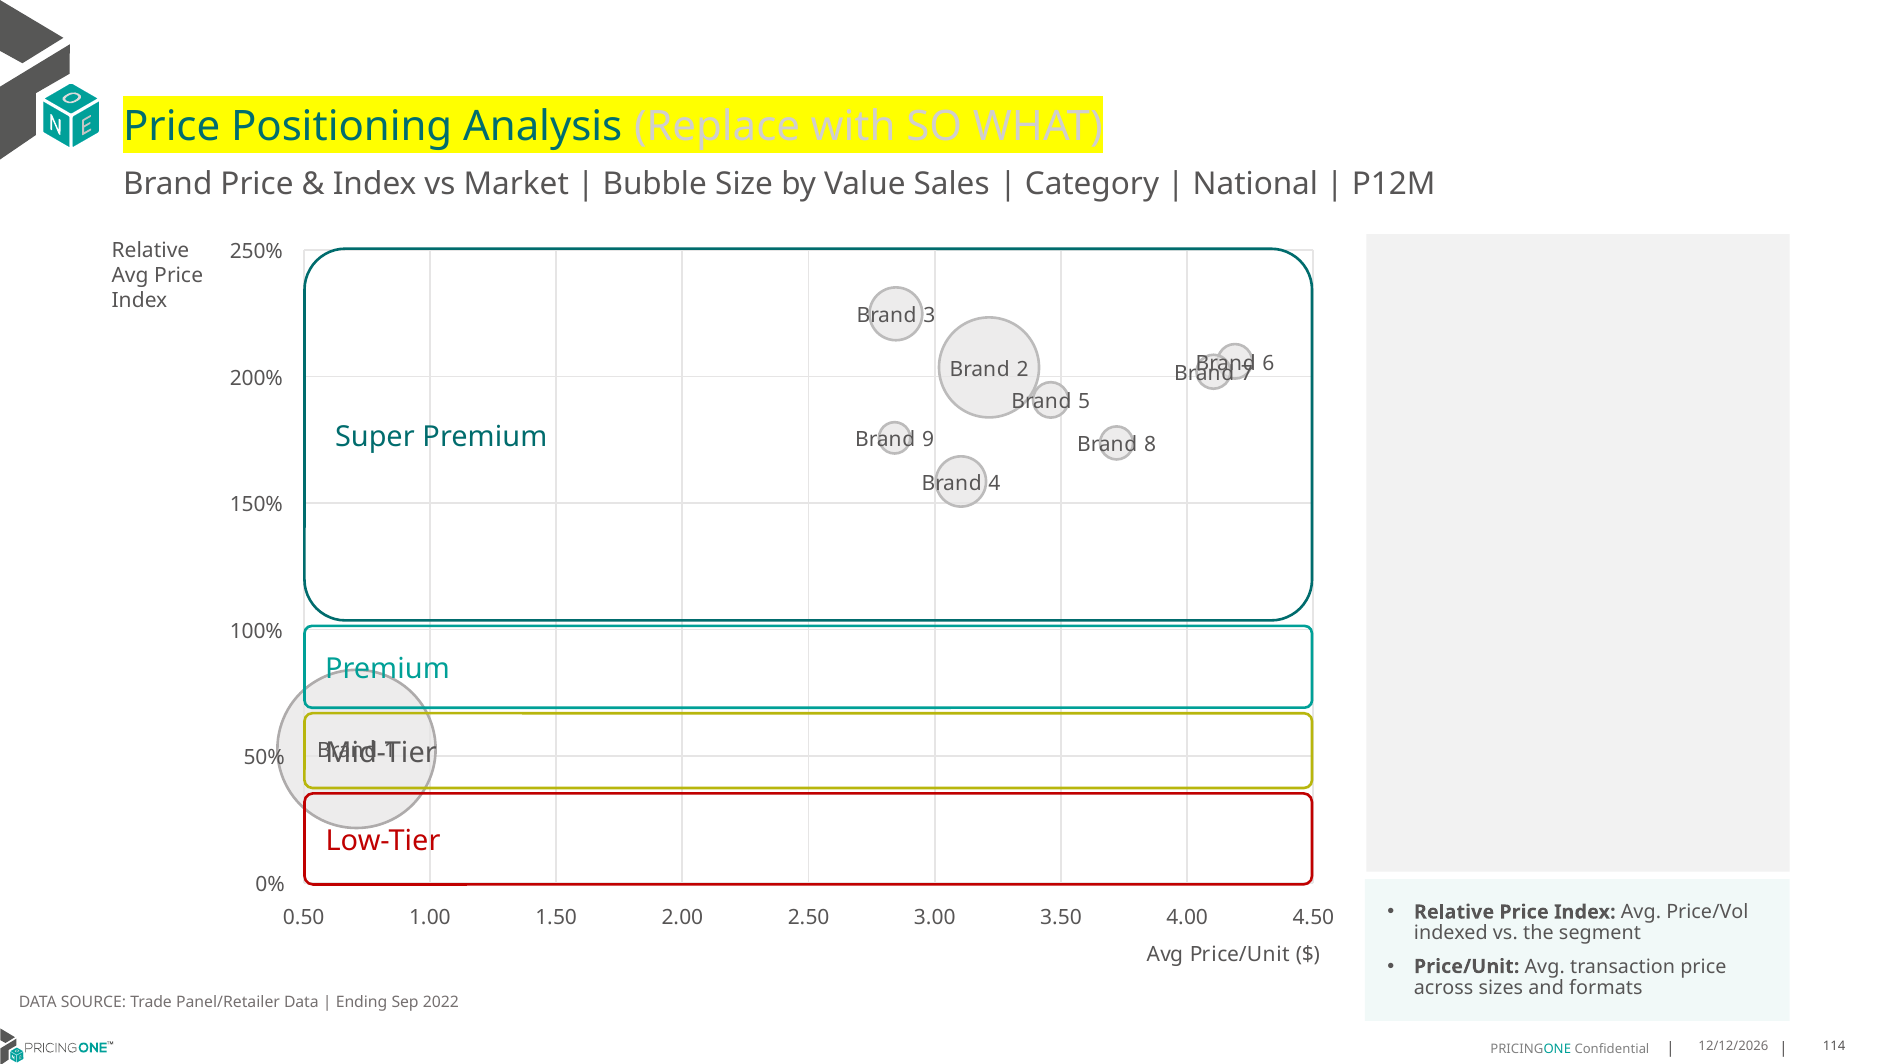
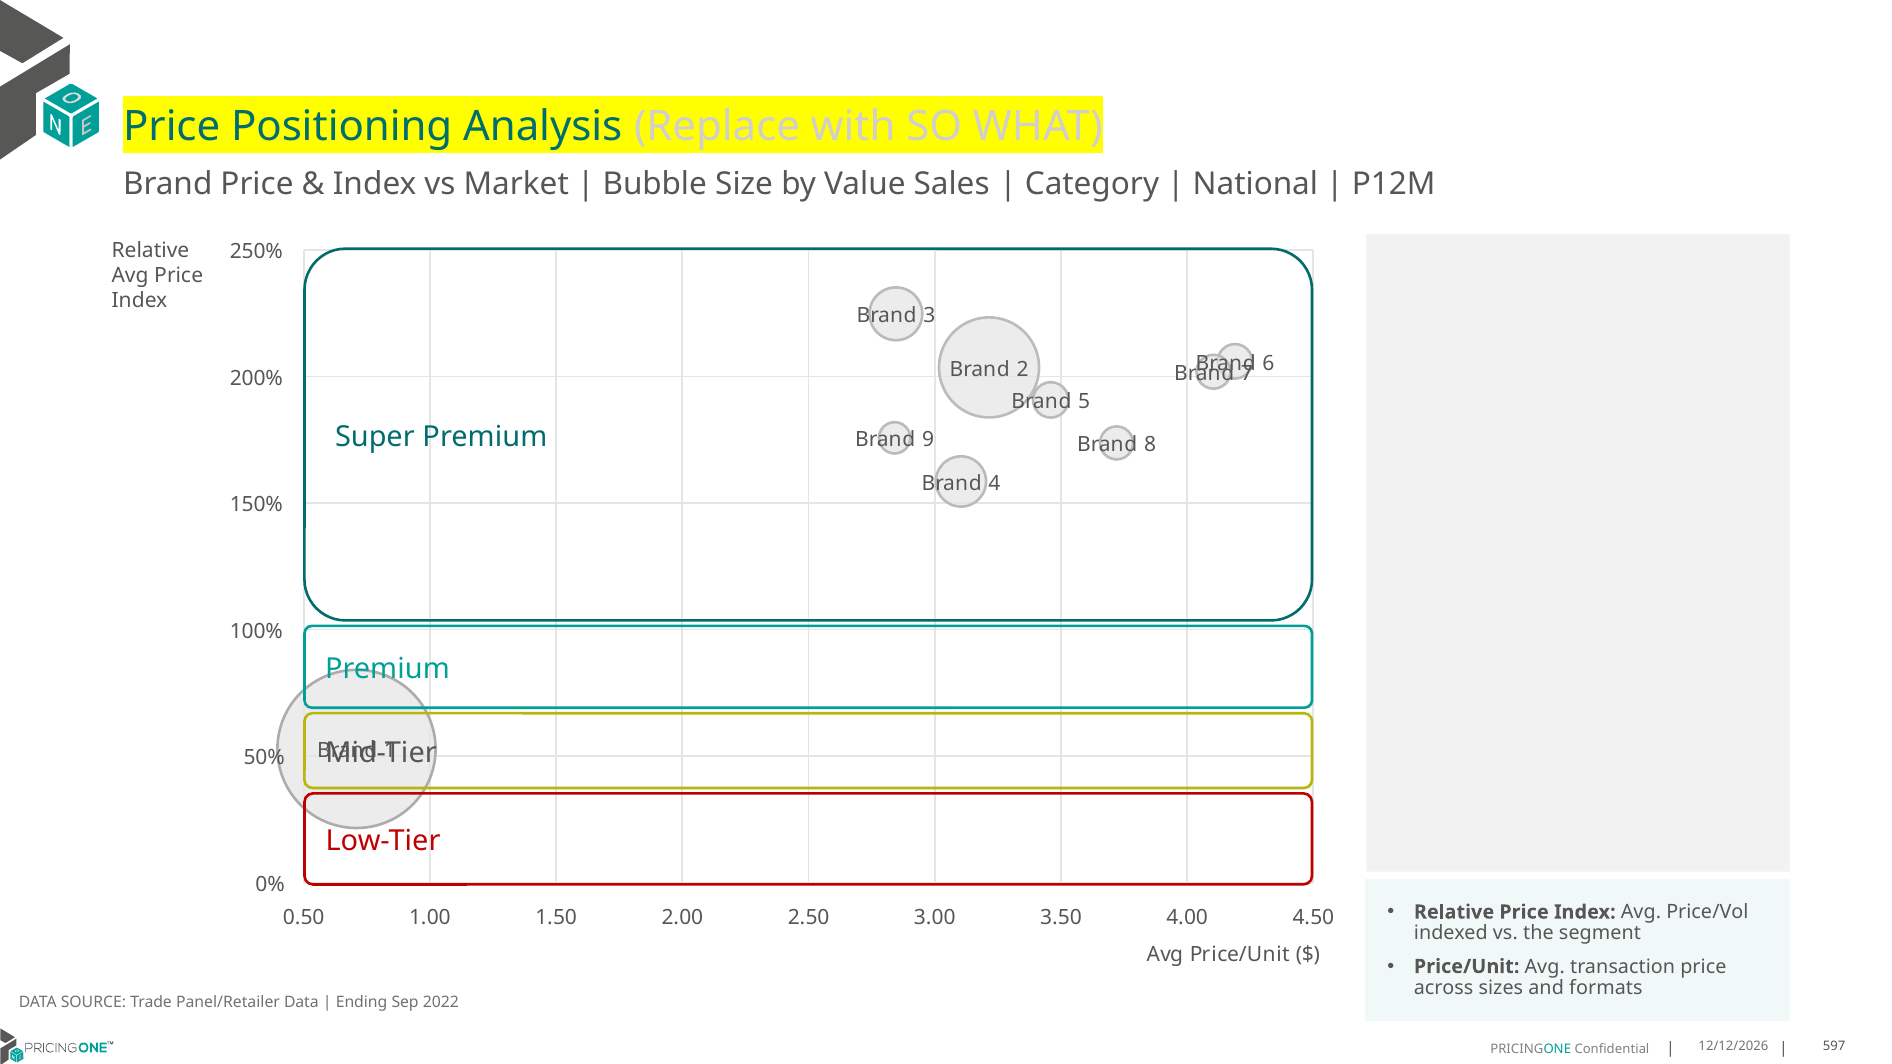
114: 114 -> 597 (1834, 1046)
